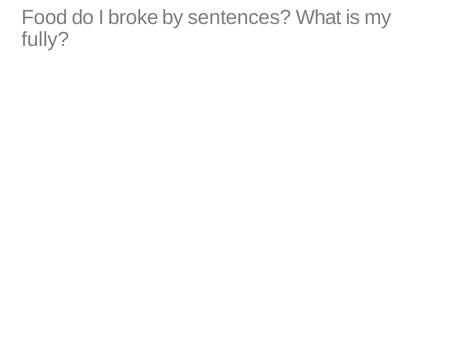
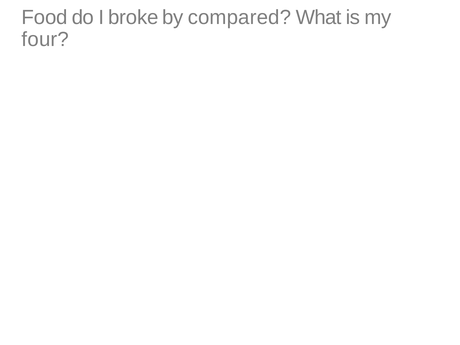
sentences: sentences -> compared (239, 17)
fully: fully -> four (45, 39)
